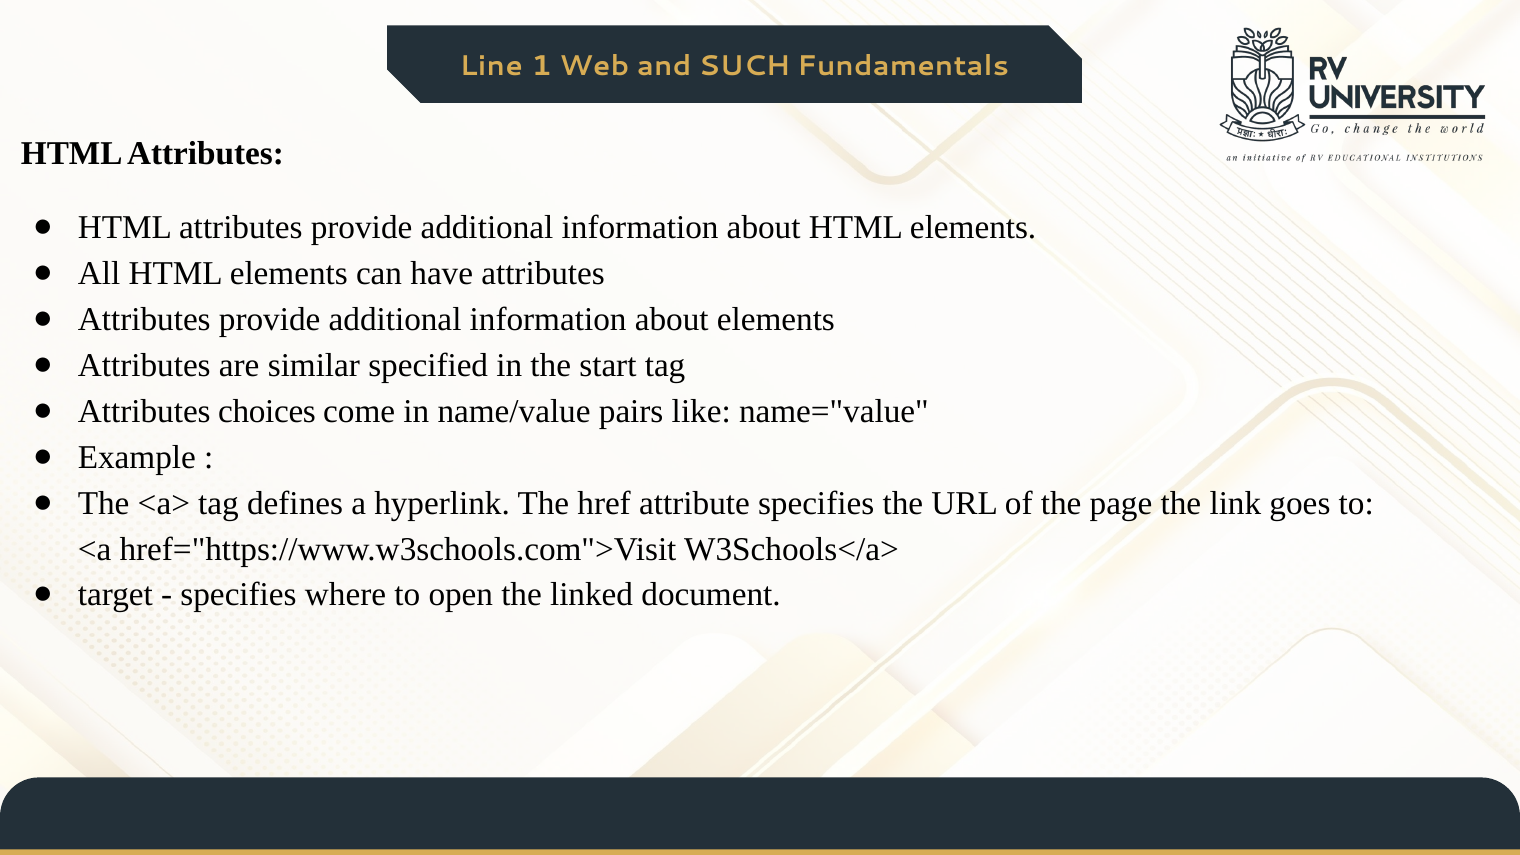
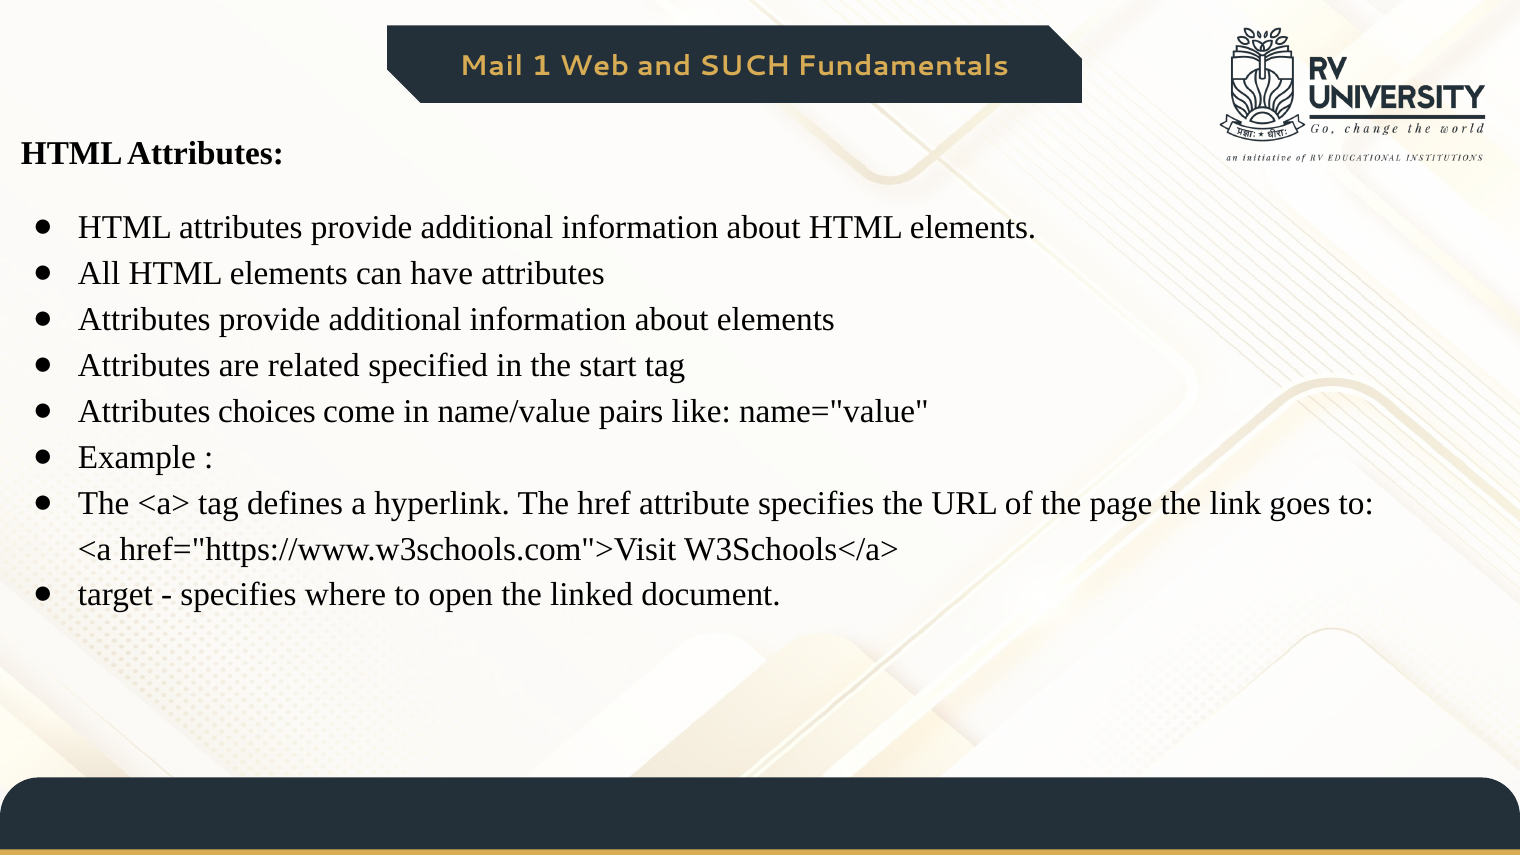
Line: Line -> Mail (491, 66)
similar: similar -> related (314, 366)
